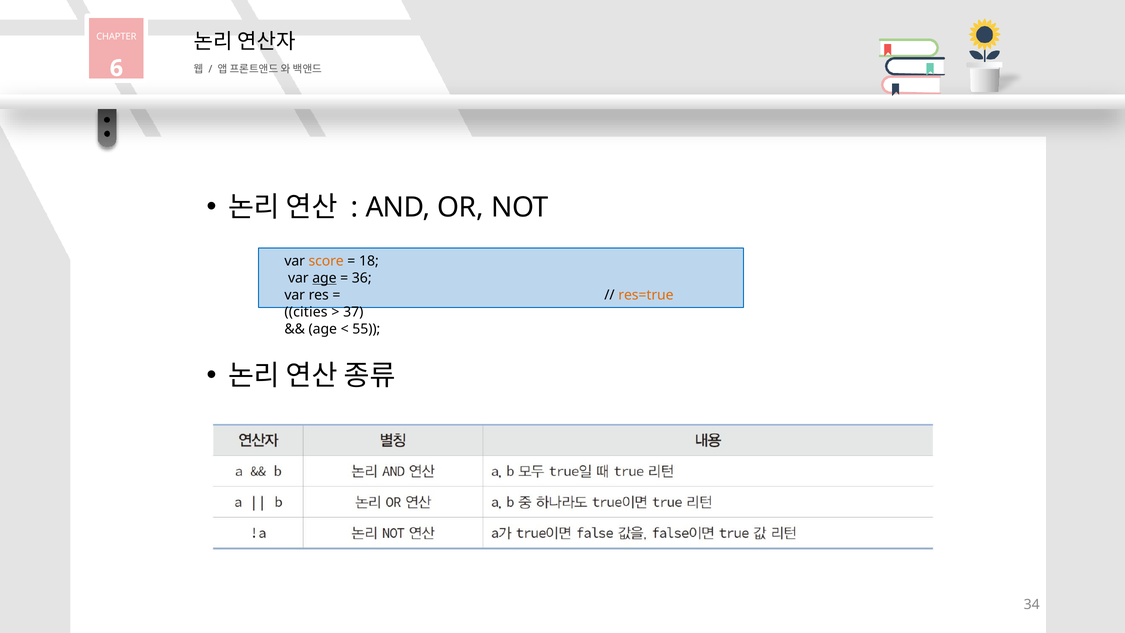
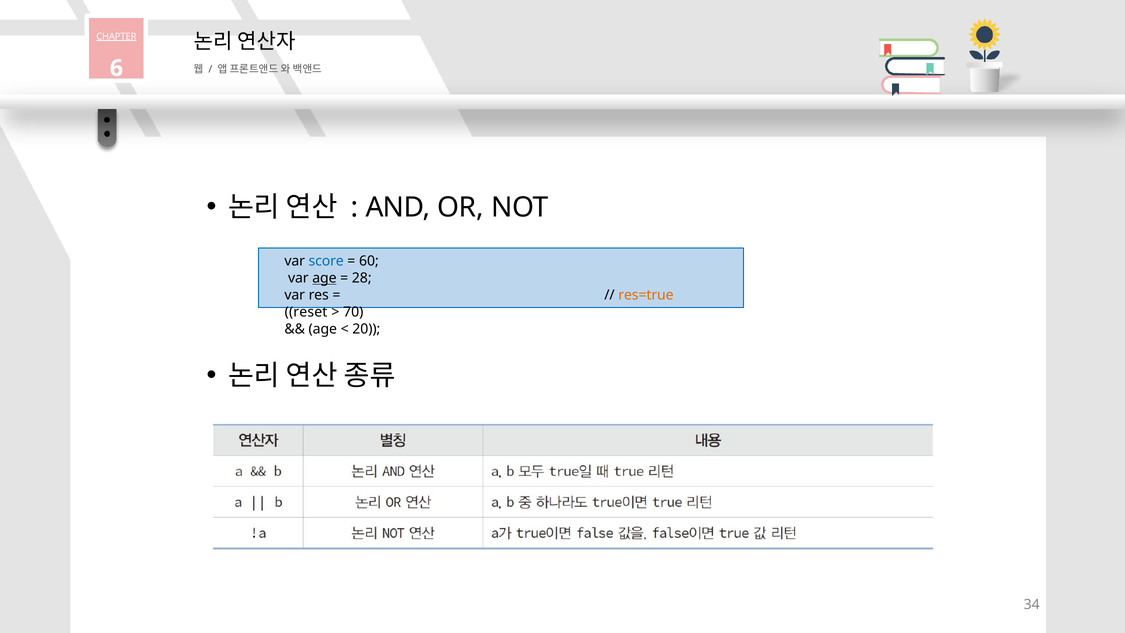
CHAPTER underline: none -> present (116, 36)
score colour: orange -> blue (326, 261)
18: 18 -> 60 (369, 261)
36: 36 -> 28 (362, 278)
cities: cities -> reset (306, 312)
37: 37 -> 70 (353, 312)
55: 55 -> 20 (366, 329)
